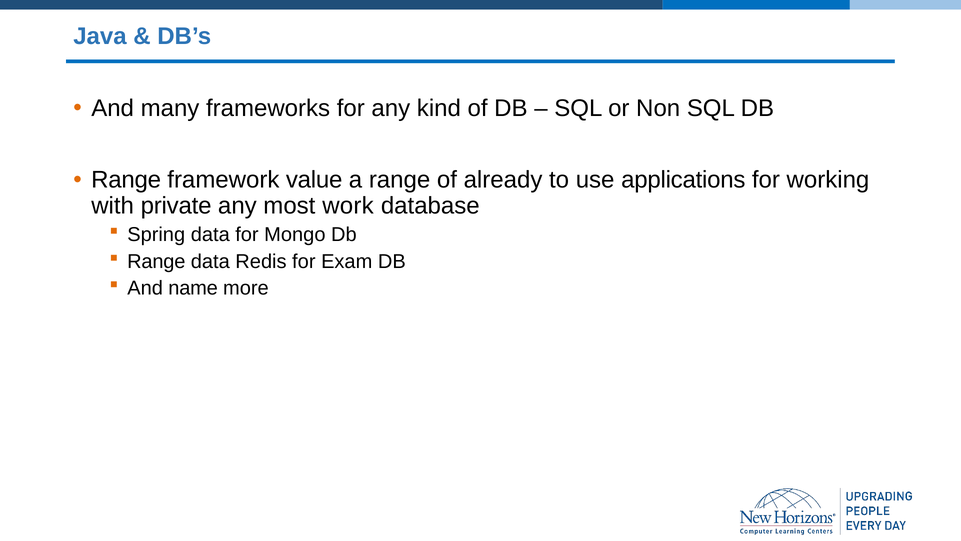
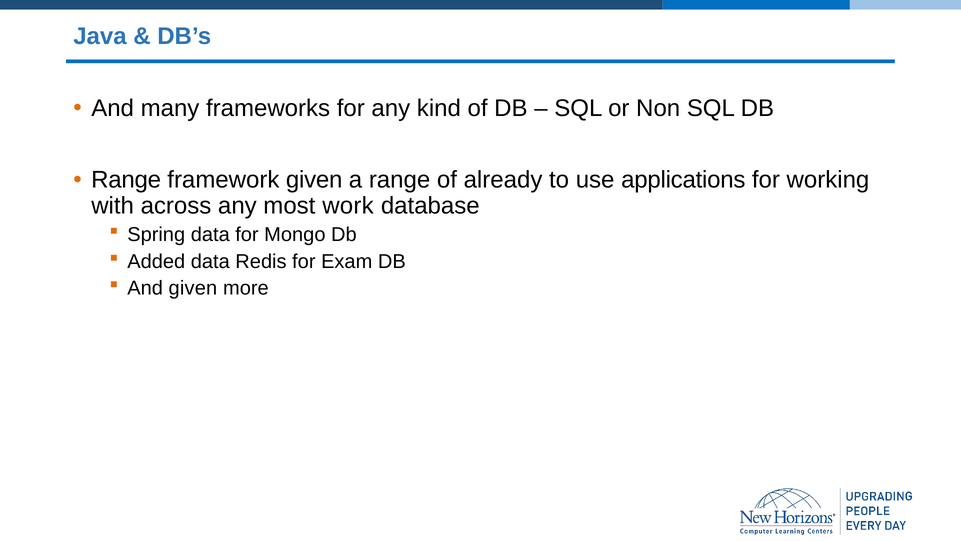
framework value: value -> given (314, 180)
private: private -> across (176, 206)
Range: Range -> Added (156, 261)
And name: name -> given (193, 288)
